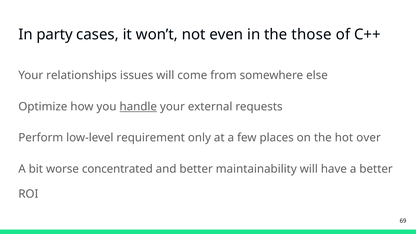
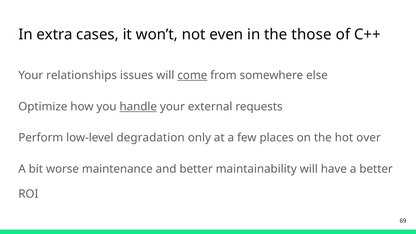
party: party -> extra (55, 34)
come underline: none -> present (192, 75)
requirement: requirement -> degradation (151, 138)
concentrated: concentrated -> maintenance (117, 169)
